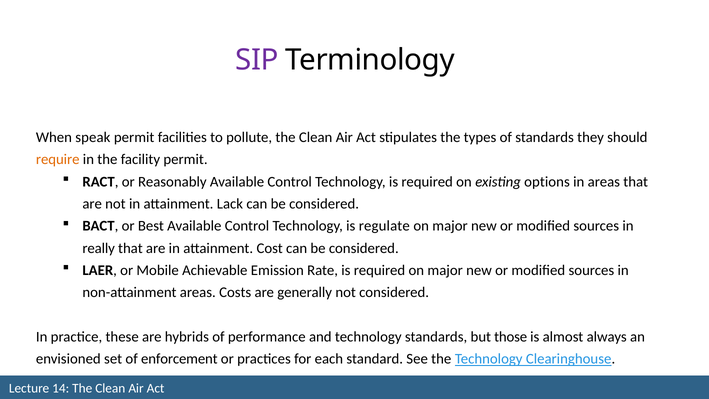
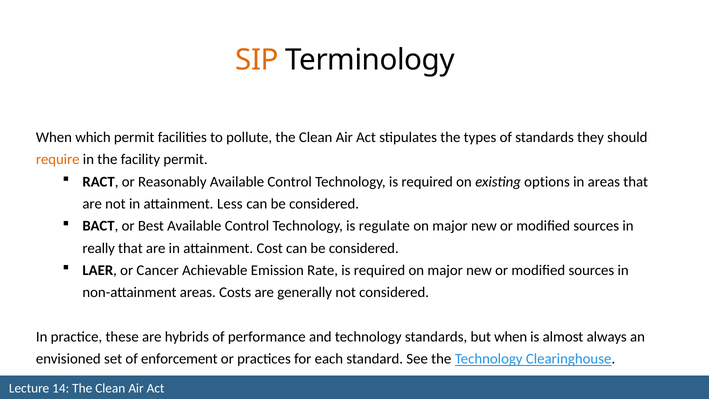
SIP colour: purple -> orange (257, 60)
speak: speak -> which (93, 137)
Lack: Lack -> Less (230, 204)
Mobile: Mobile -> Cancer (158, 270)
but those: those -> when (511, 337)
